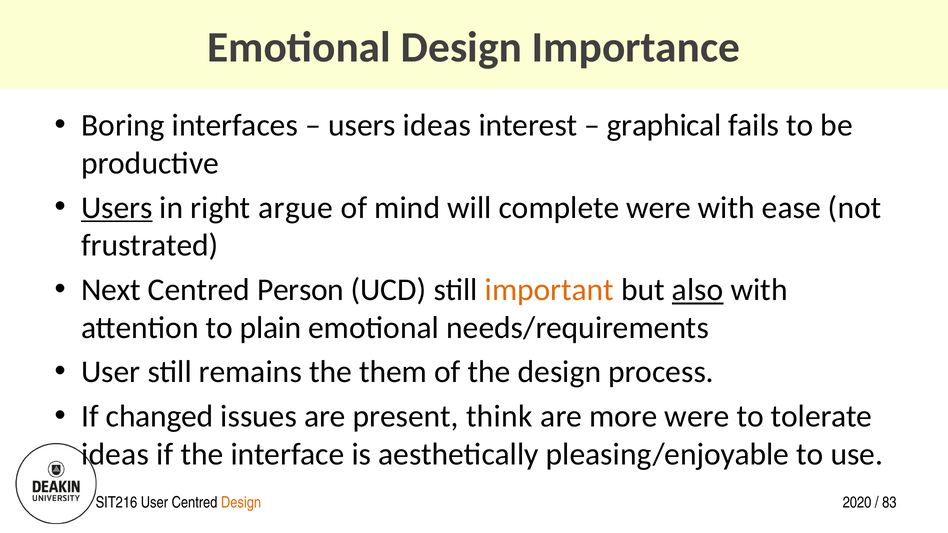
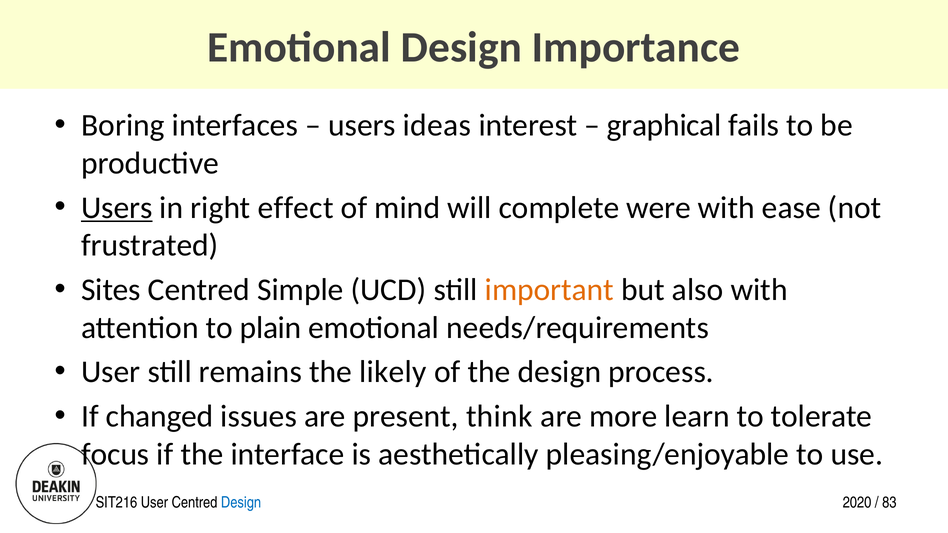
argue: argue -> effect (296, 208)
Next: Next -> Sites (111, 290)
Person: Person -> Simple (300, 290)
also underline: present -> none (698, 290)
them: them -> likely (393, 372)
more were: were -> learn (697, 416)
ideas: ideas -> focus (115, 454)
Design colour: orange -> blue (241, 503)
